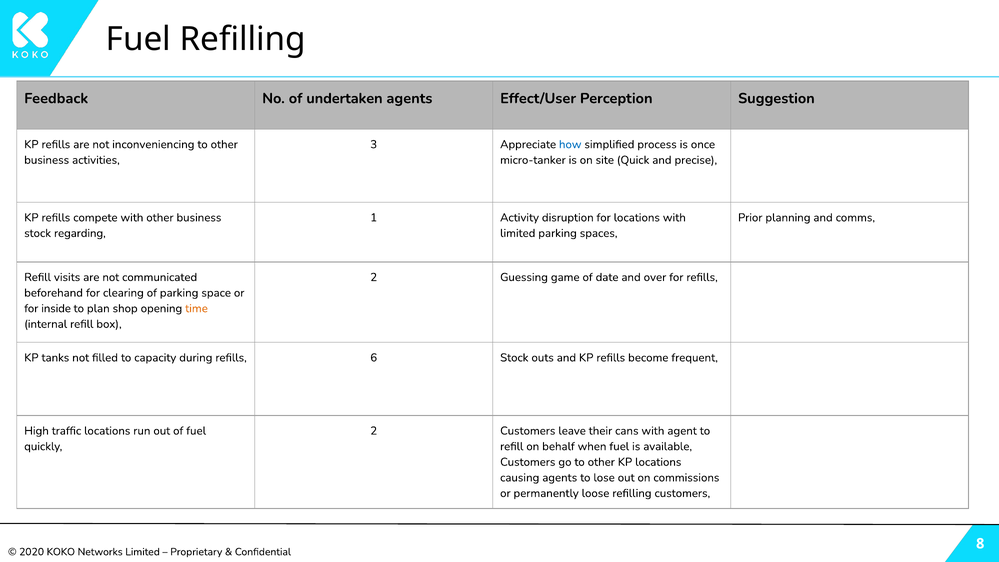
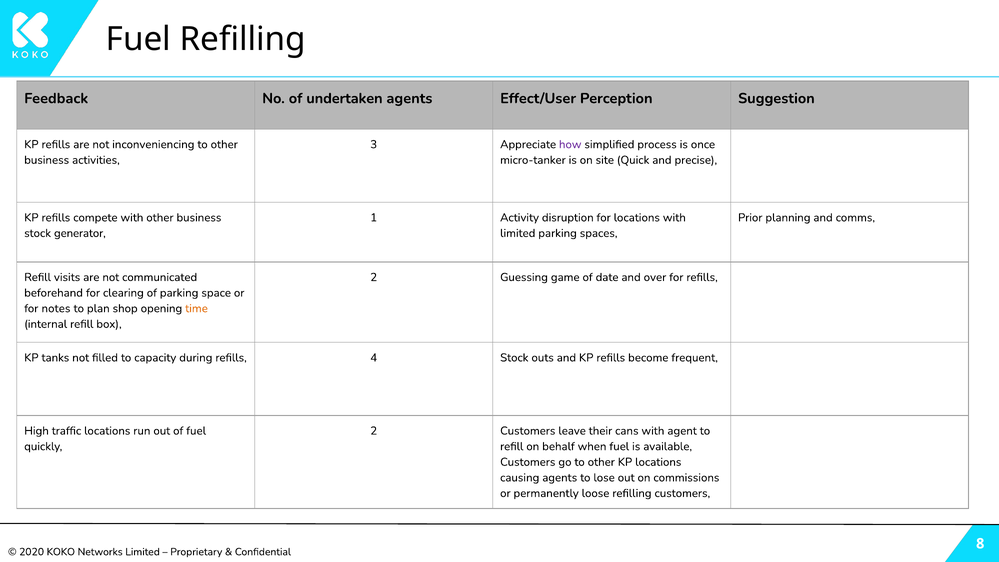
how colour: blue -> purple (570, 144)
regarding: regarding -> generator (80, 233)
inside: inside -> notes (56, 308)
6: 6 -> 4 (374, 358)
